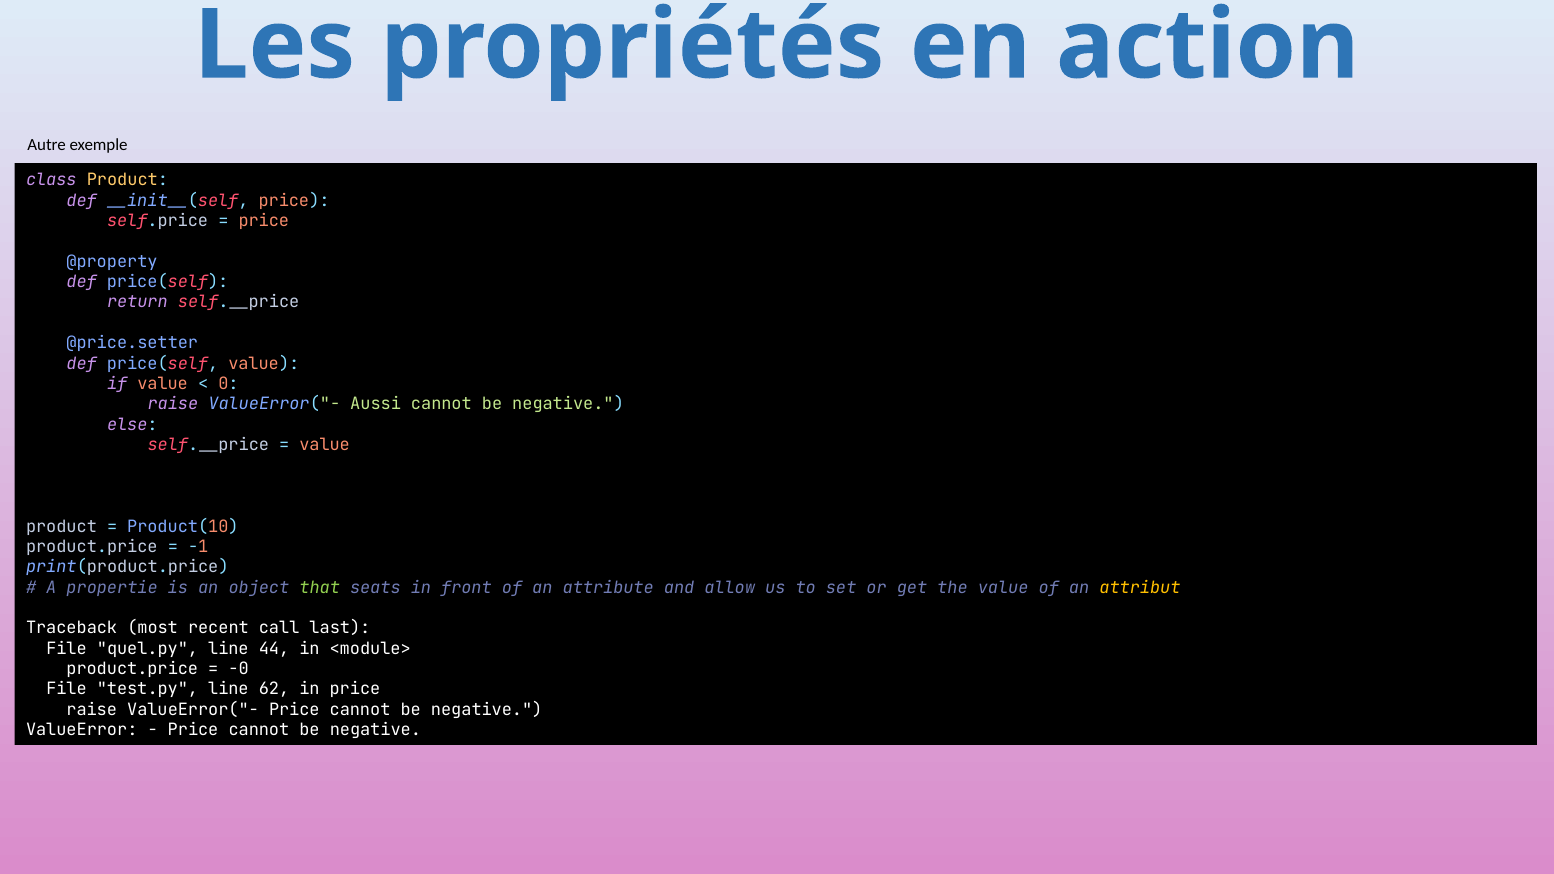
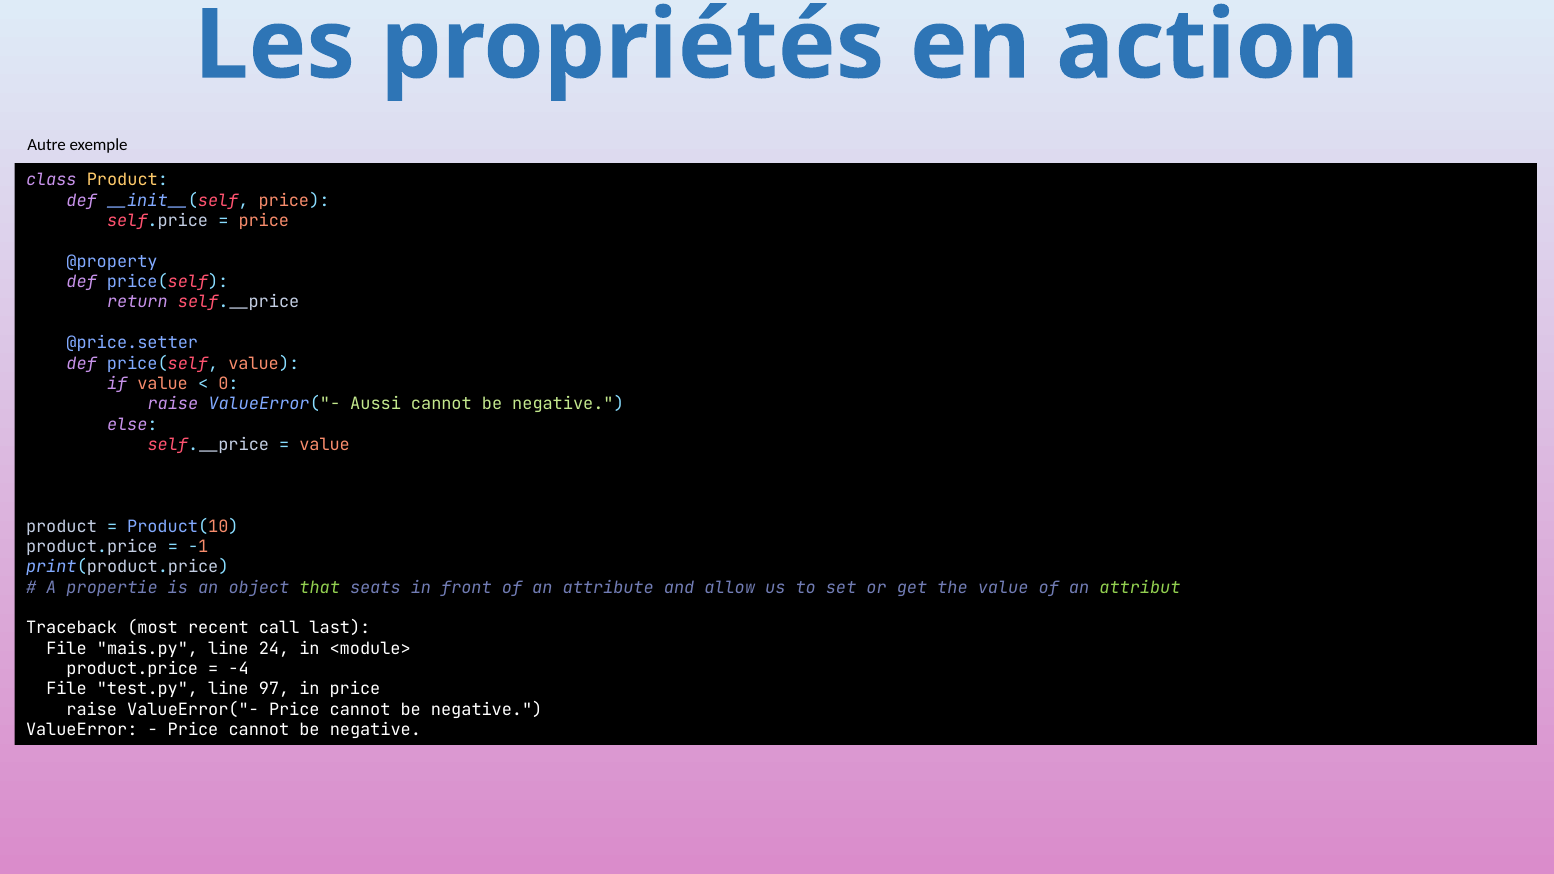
attribut colour: yellow -> light green (1140, 588)
quel.py: quel.py -> mais.py (148, 649)
44: 44 -> 24 (274, 649)
-0: -0 -> -4 (239, 669)
62: 62 -> 97 (274, 689)
